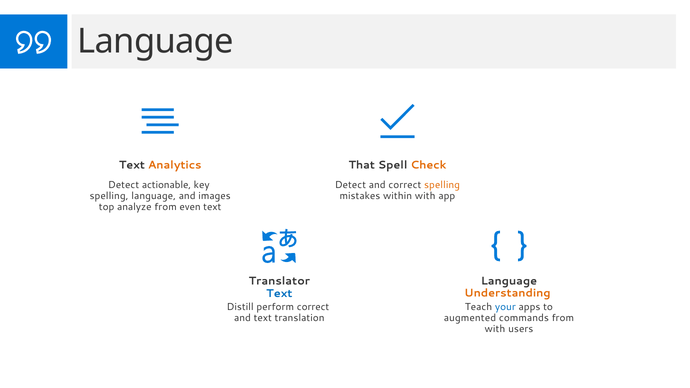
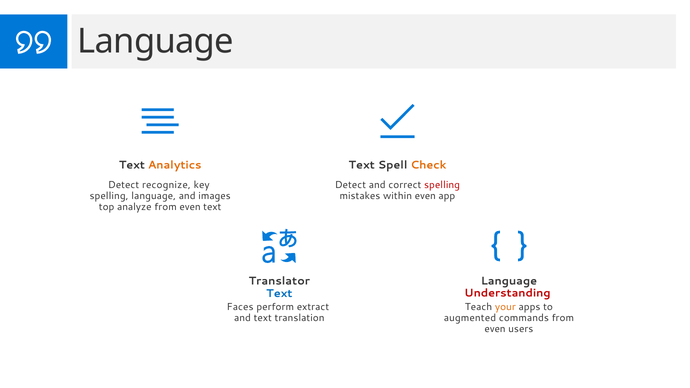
That: That -> Text (362, 165)
actionable: actionable -> recognize (166, 185)
spelling colour: orange -> red (442, 185)
within with: with -> even (425, 196)
Understanding colour: orange -> red (507, 293)
Distill: Distill -> Faces (240, 307)
perform correct: correct -> extract (313, 307)
your colour: blue -> orange (505, 307)
with: with -> even (495, 329)
